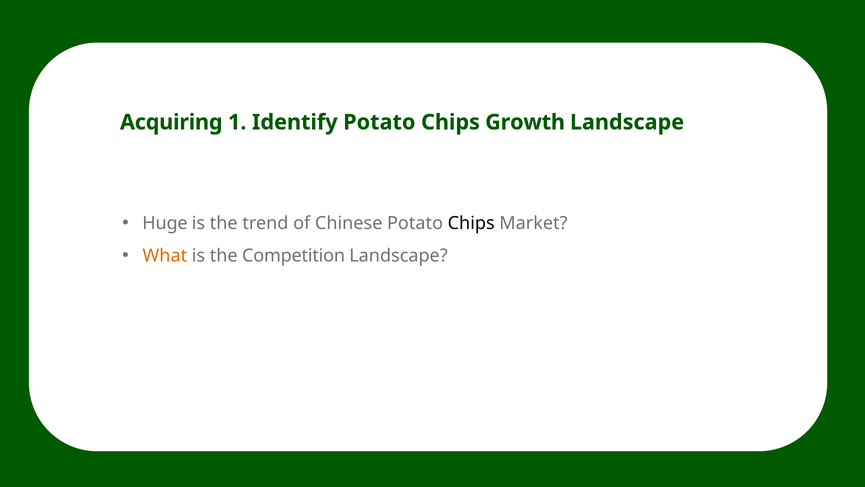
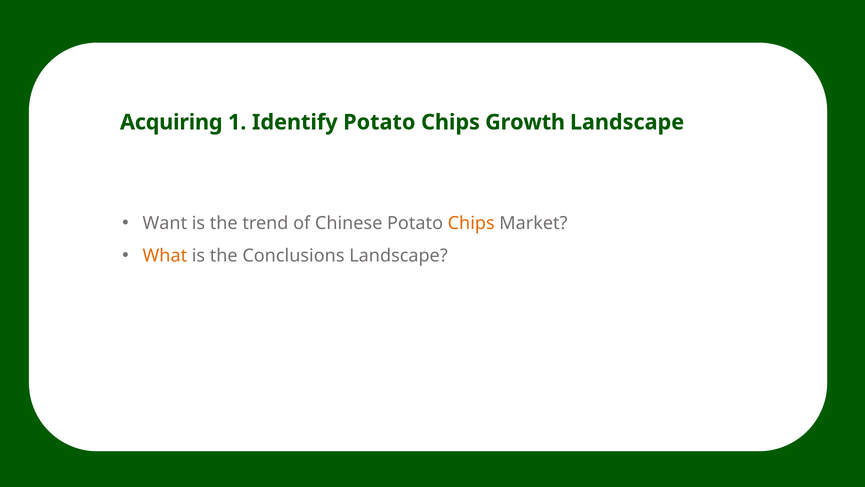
Huge: Huge -> Want (165, 223)
Chips colour: black -> orange (471, 223)
Competition: Competition -> Conclusions (293, 256)
